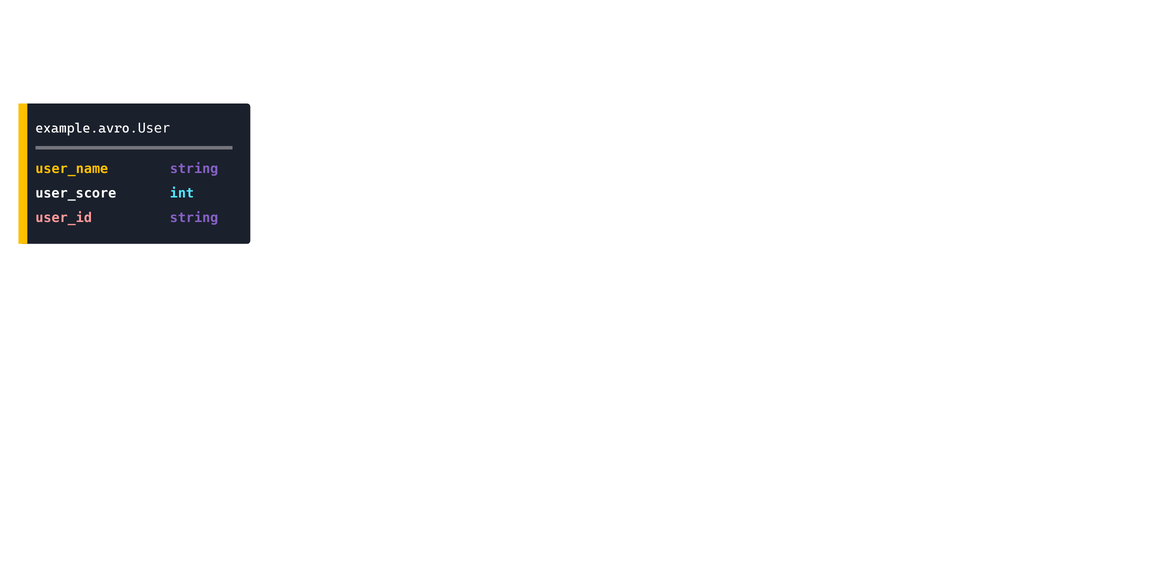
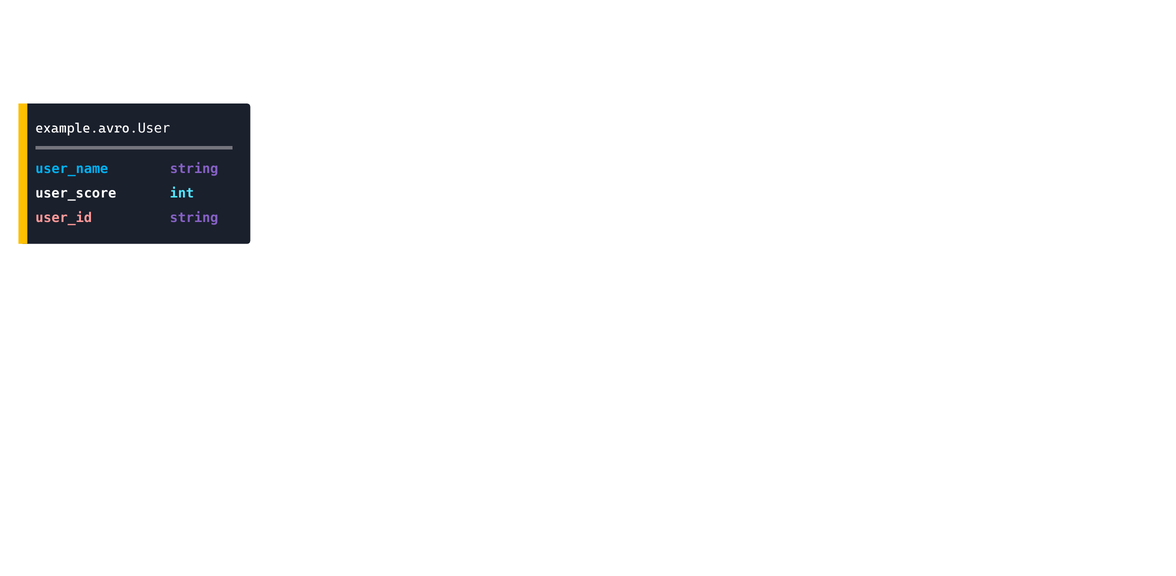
user_name colour: yellow -> light blue (72, 169)
